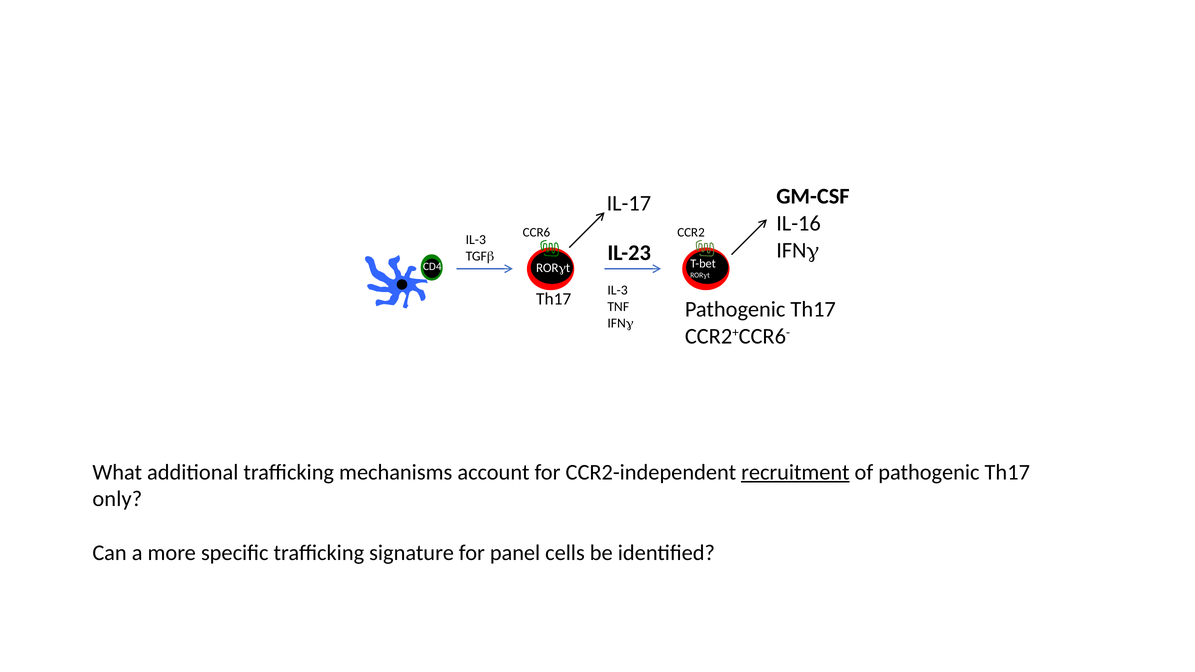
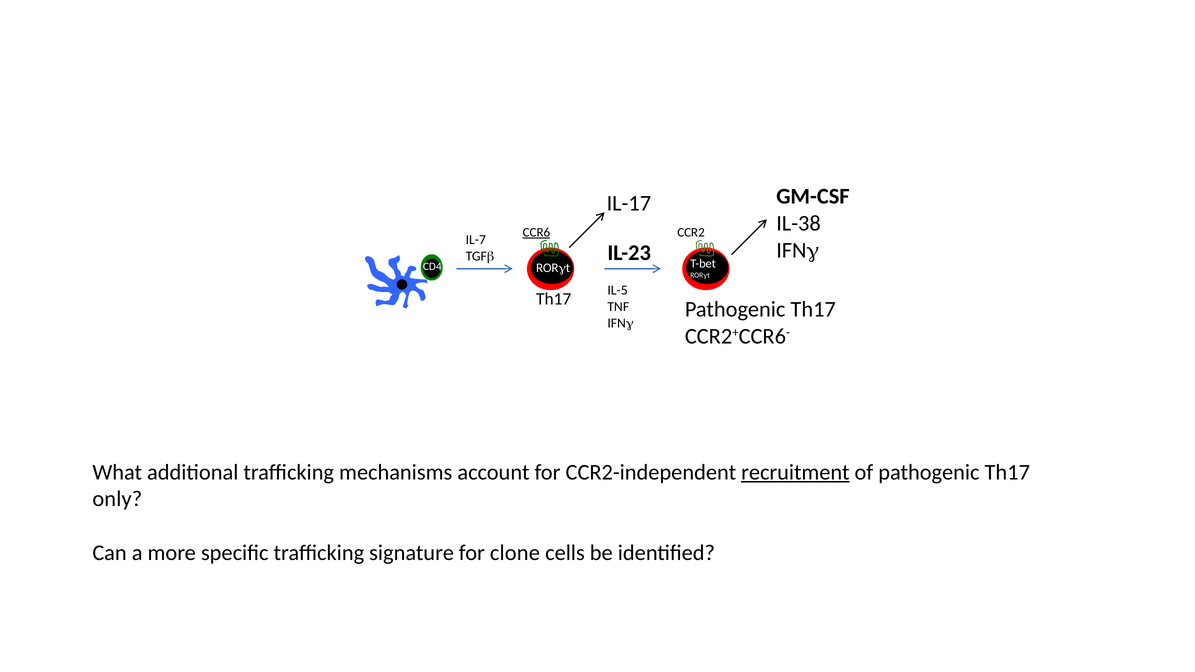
IL-16: IL-16 -> IL-38 (799, 223)
CCR6 underline: none -> present (536, 233)
IL-3: IL-3 -> IL-7 (476, 240)
IL-3: IL-3 -> IL-5 (618, 290)
panel: panel -> clone (515, 553)
